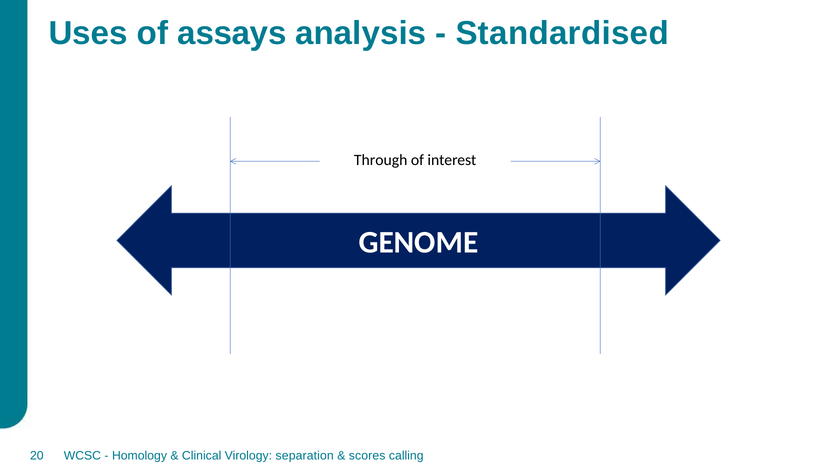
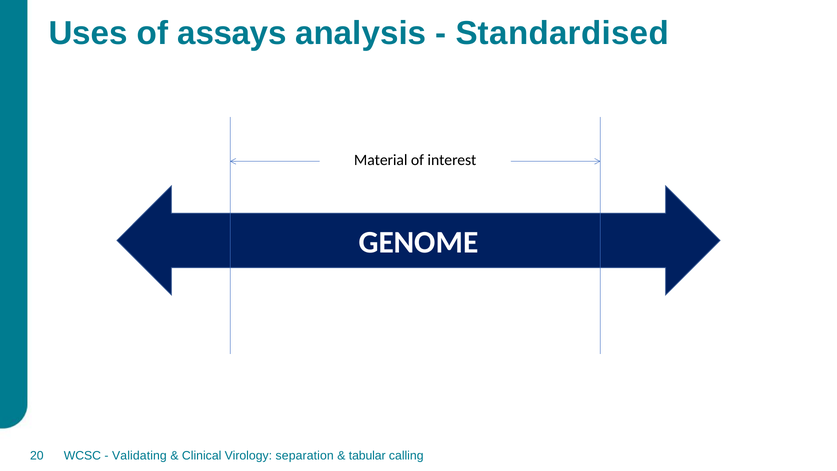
Through: Through -> Material (381, 160)
Homology: Homology -> Validating (139, 455)
scores: scores -> tabular (367, 455)
